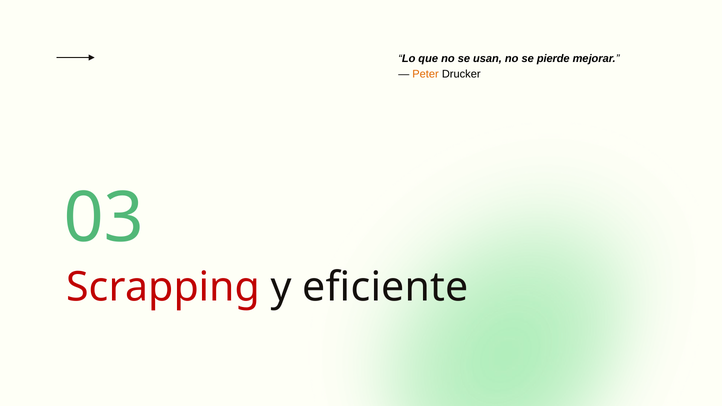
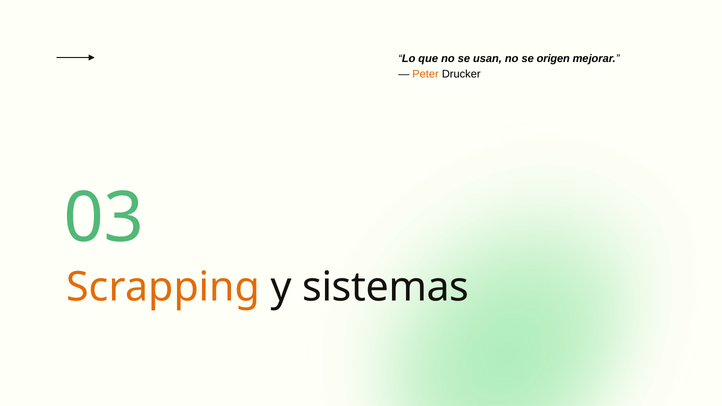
pierde: pierde -> origen (553, 59)
Scrapping colour: red -> orange (163, 287)
eficiente: eficiente -> sistemas (386, 287)
